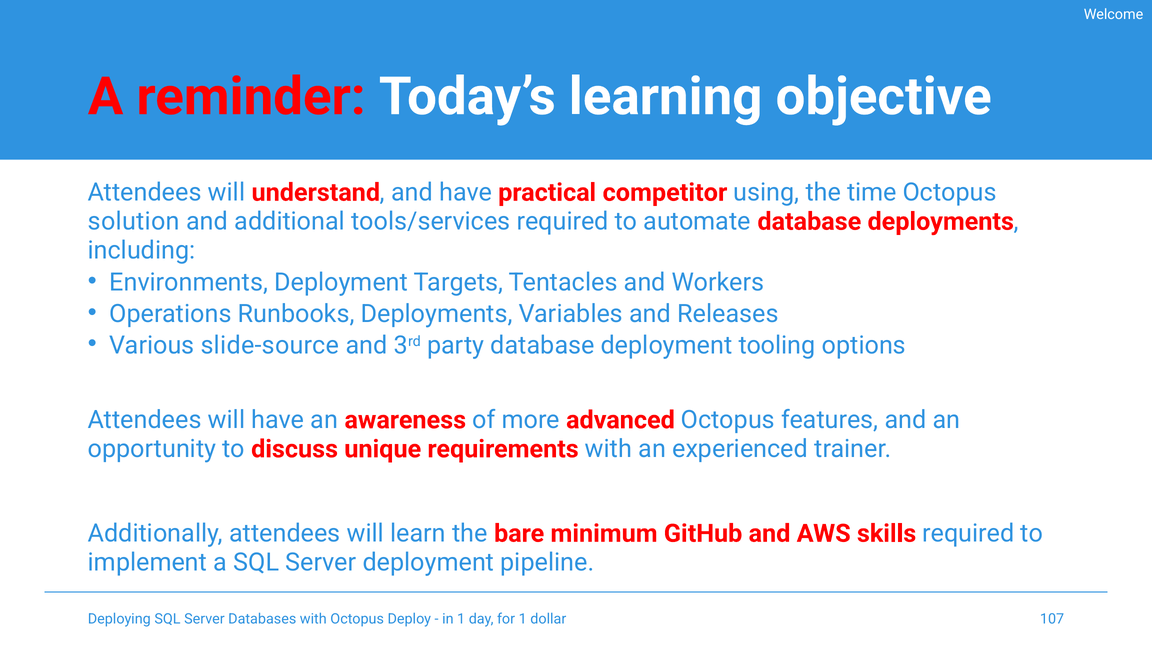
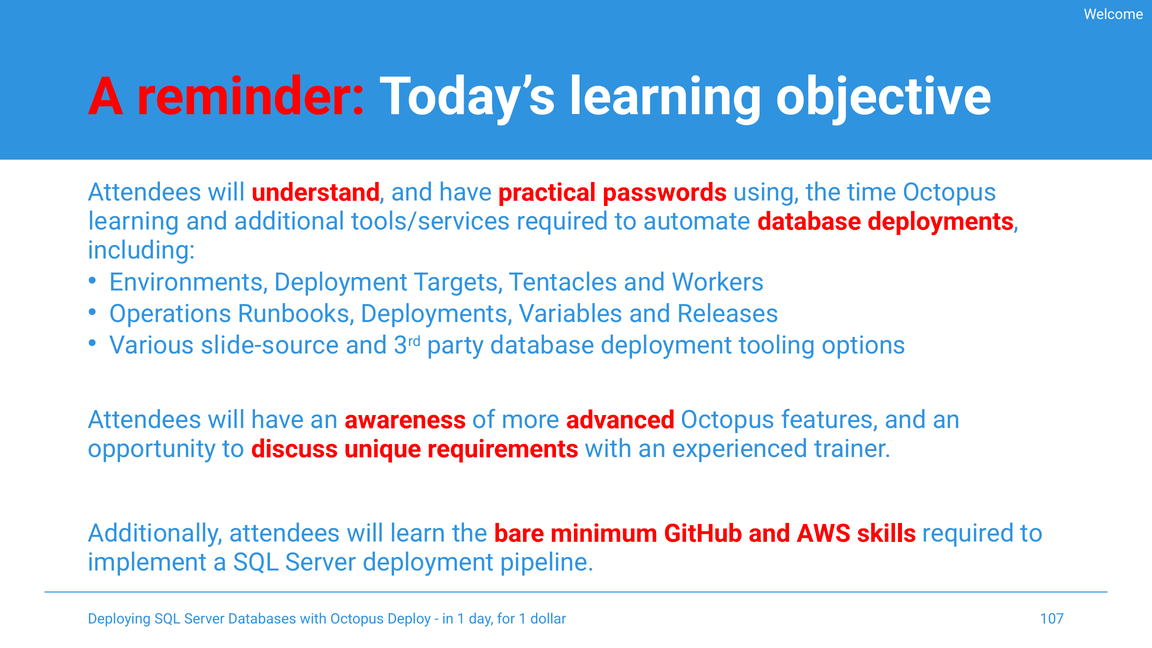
competitor: competitor -> passwords (665, 192)
solution: solution -> learning (134, 221)
